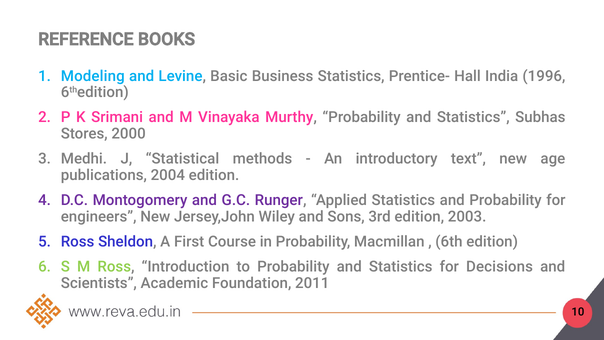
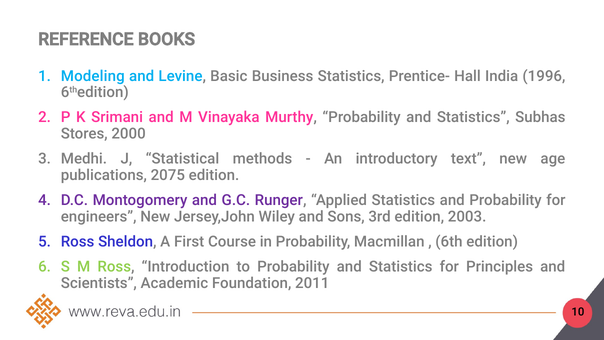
2004: 2004 -> 2075 (168, 175)
Decisions: Decisions -> Principles (500, 267)
